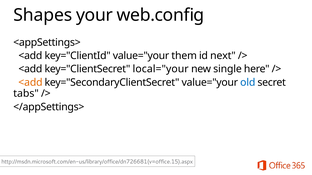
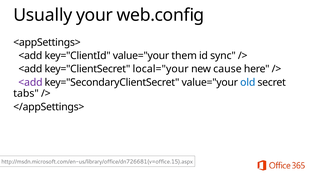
Shapes: Shapes -> Usually (43, 15)
next: next -> sync (223, 56)
single: single -> cause (227, 69)
<add colour: orange -> purple (30, 83)
